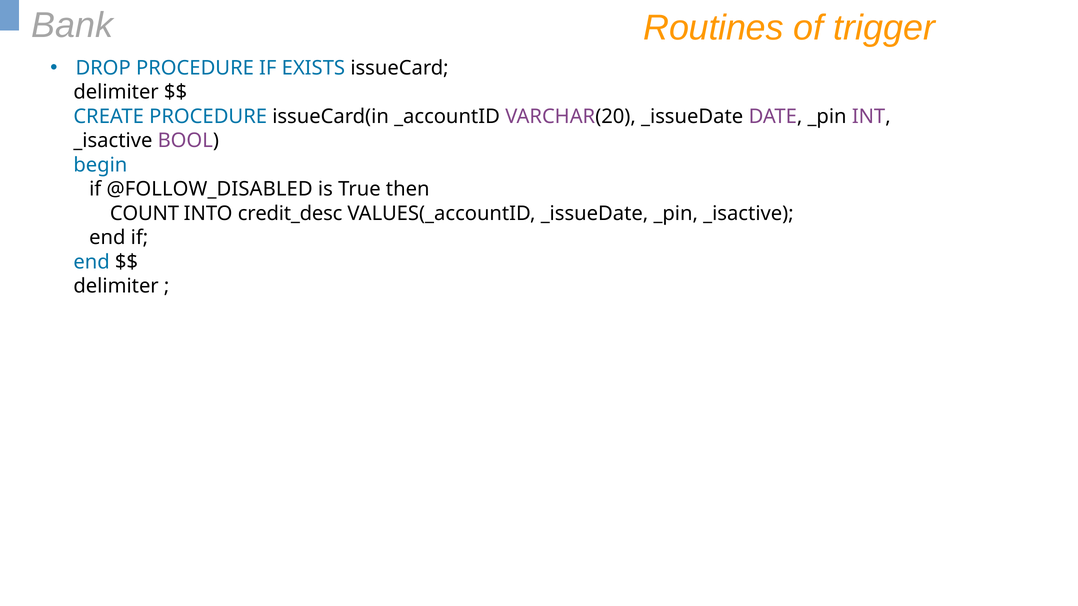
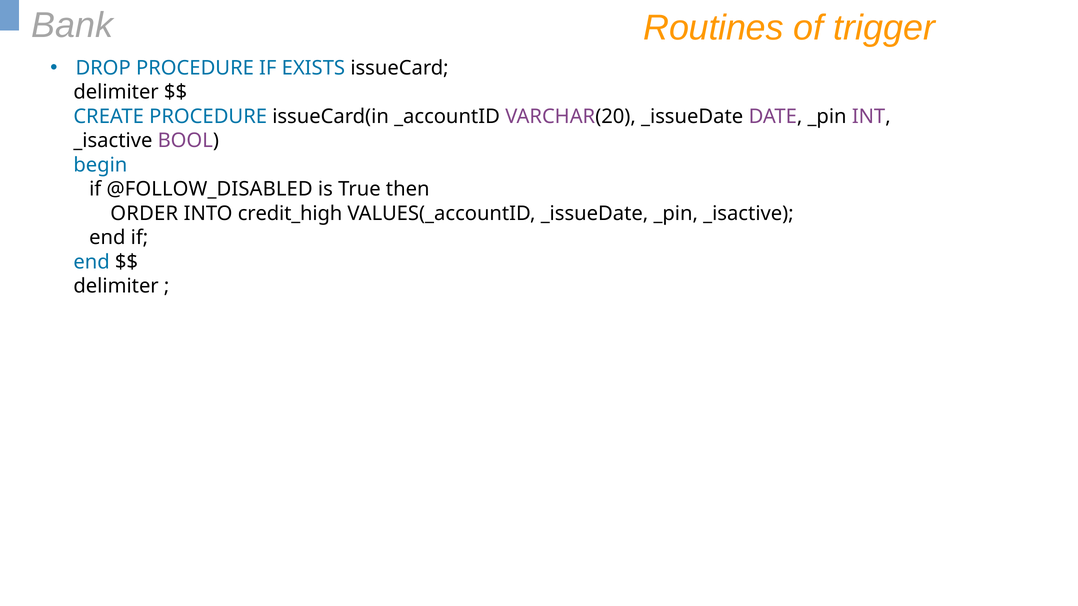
COUNT: COUNT -> ORDER (144, 214)
credit_desc: credit_desc -> credit_high (290, 214)
